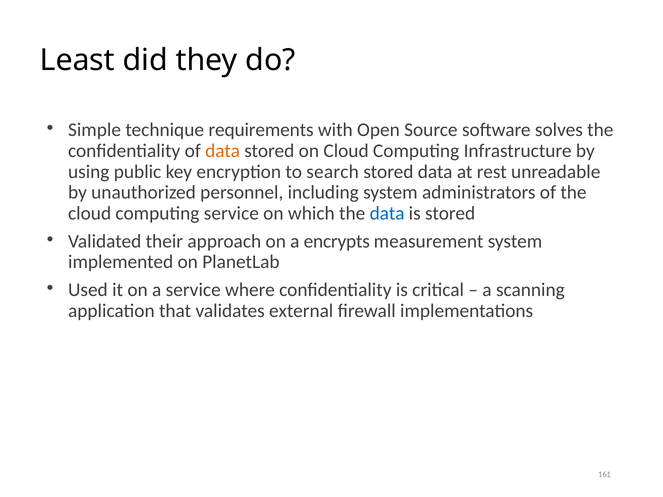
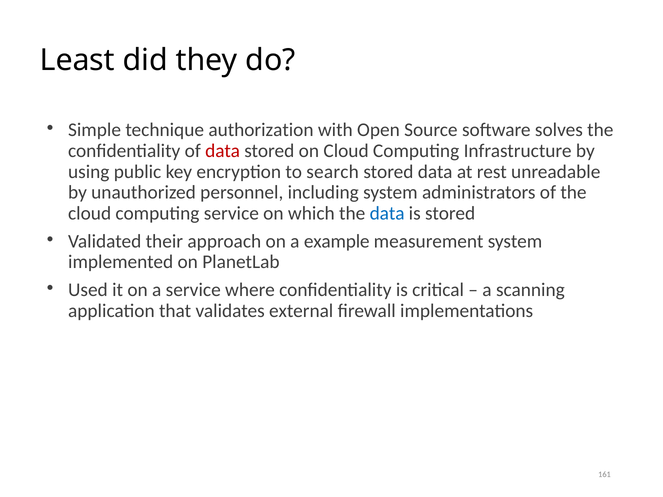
requirements: requirements -> authorization (261, 130)
data colour: orange -> red (223, 151)
encrypts: encrypts -> example (337, 241)
